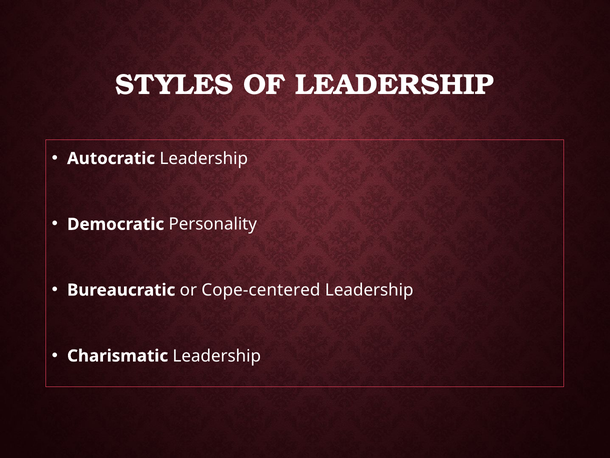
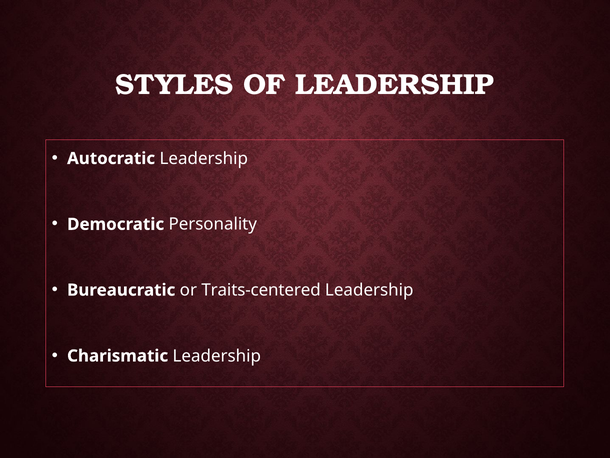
Cope-centered: Cope-centered -> Traits-centered (261, 290)
